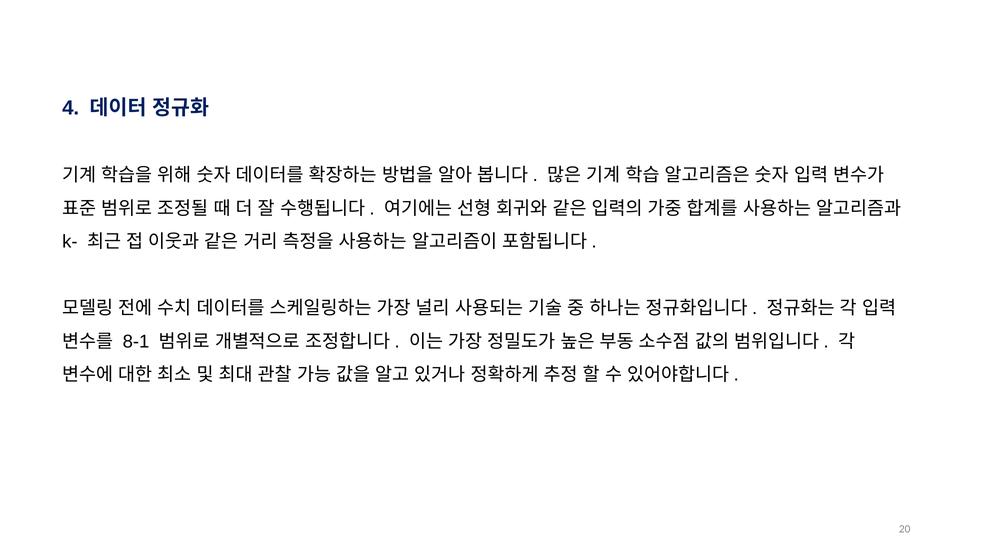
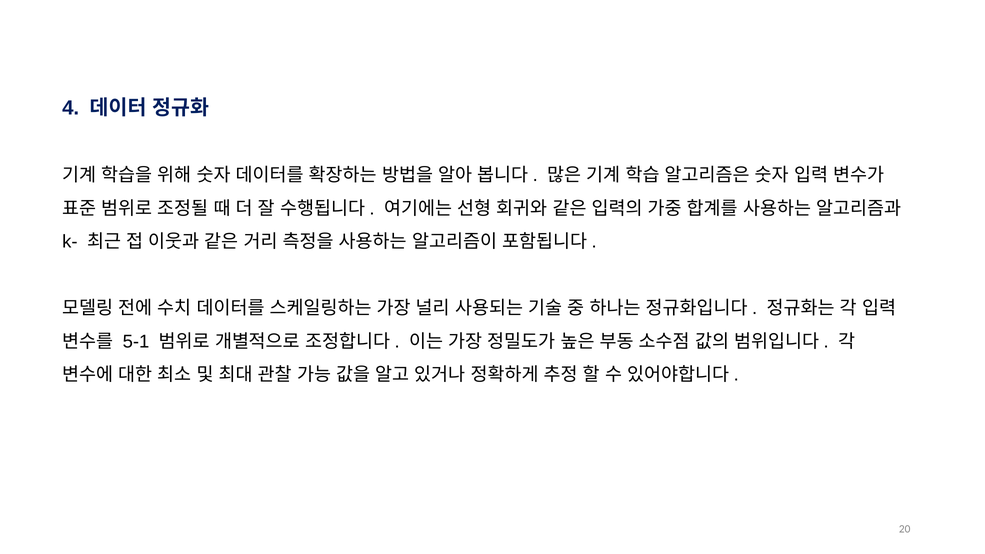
8-1: 8-1 -> 5-1 (136, 342)
